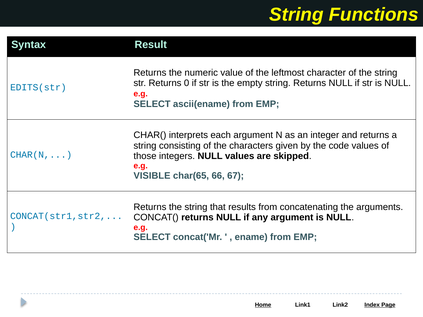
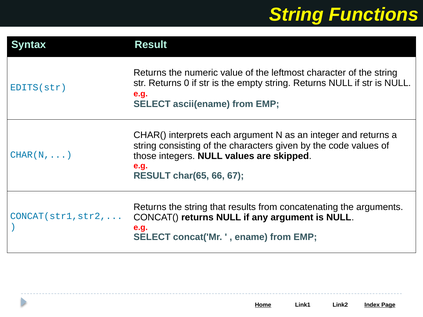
VISIBLE: VISIBLE -> RESULT (152, 176)
